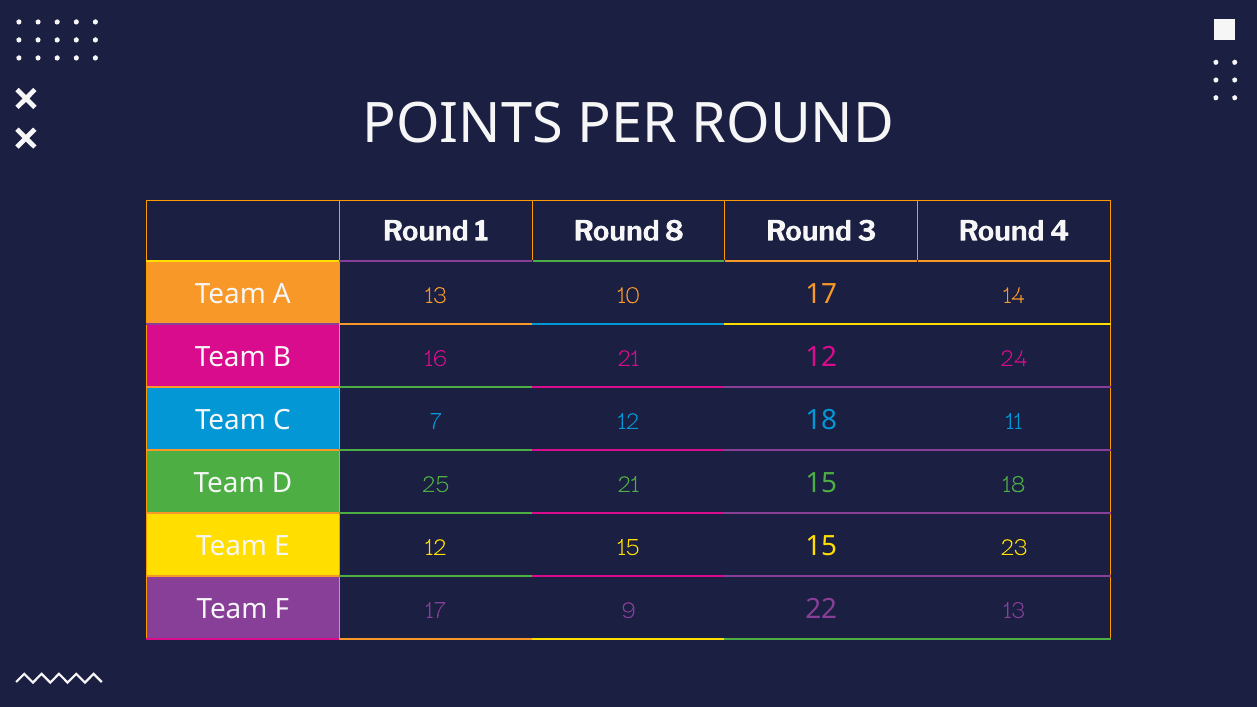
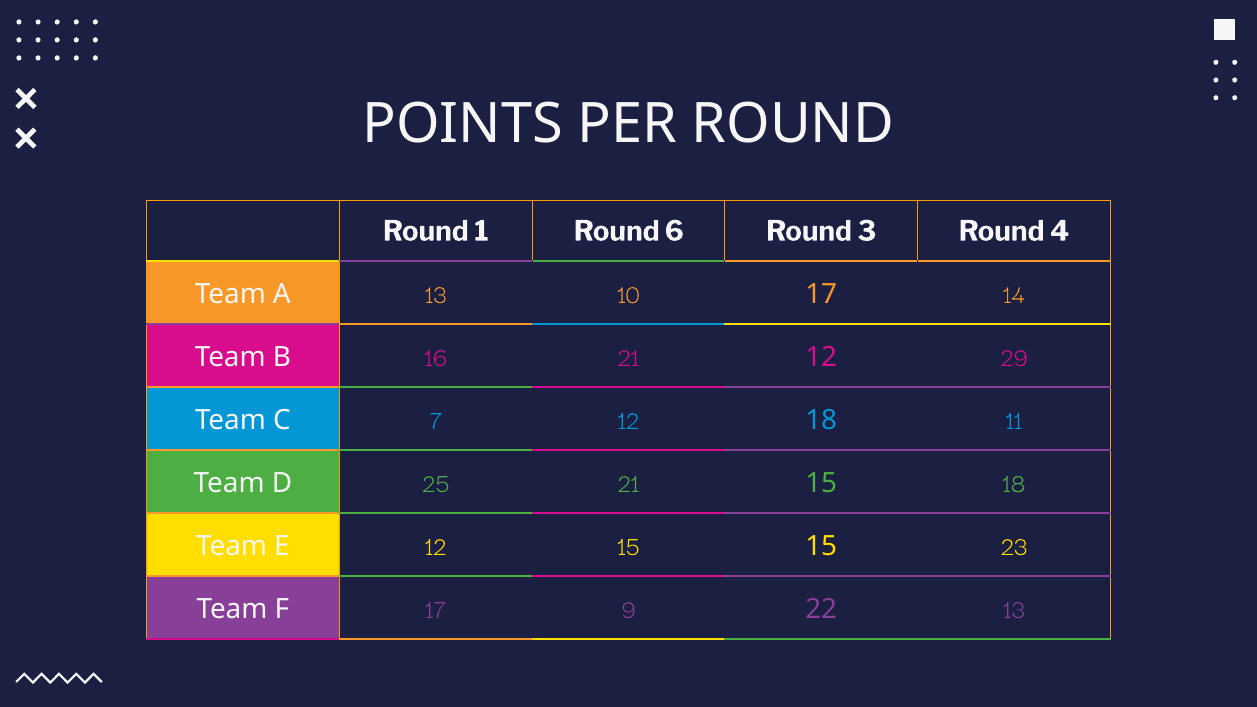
8: 8 -> 6 (674, 231)
24: 24 -> 29 (1014, 357)
